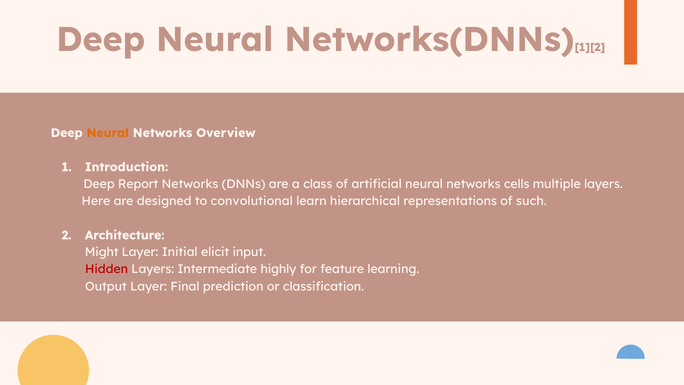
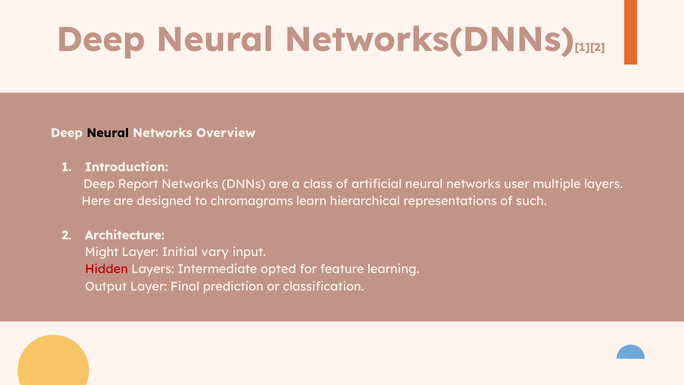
Neural colour: orange -> black (108, 133)
cells: cells -> user (517, 184)
convolutional: convolutional -> chromagrams (252, 201)
elicit: elicit -> vary (215, 252)
highly: highly -> opted (278, 269)
